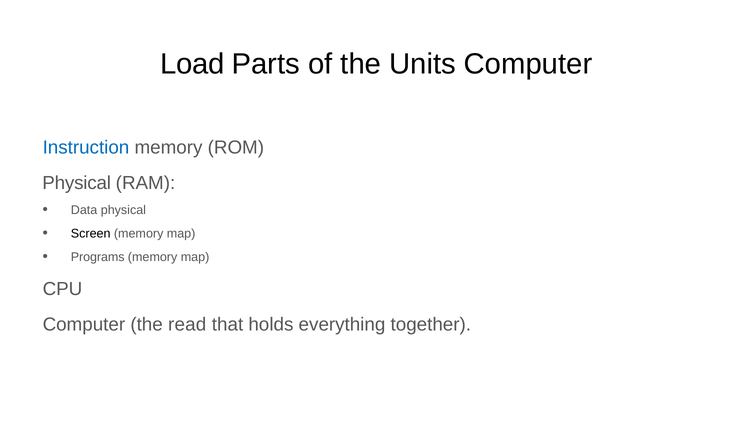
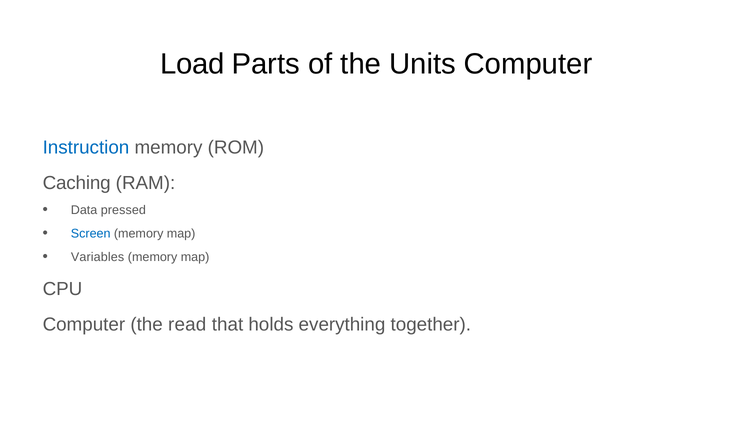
Physical: Physical -> Caching (77, 183)
Data physical: physical -> pressed (123, 210)
Screen colour: black -> blue (91, 233)
Programs: Programs -> Variables (98, 257)
